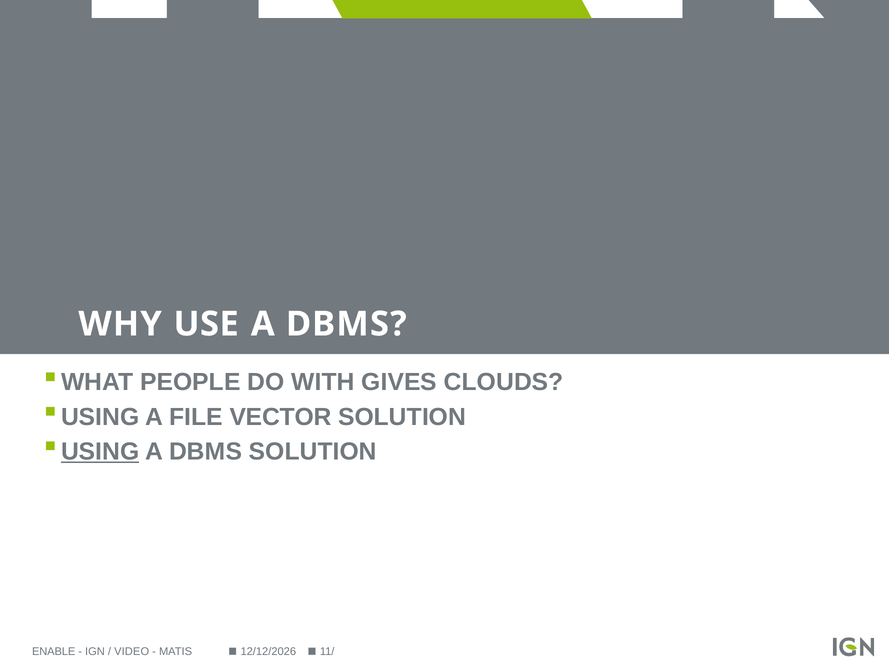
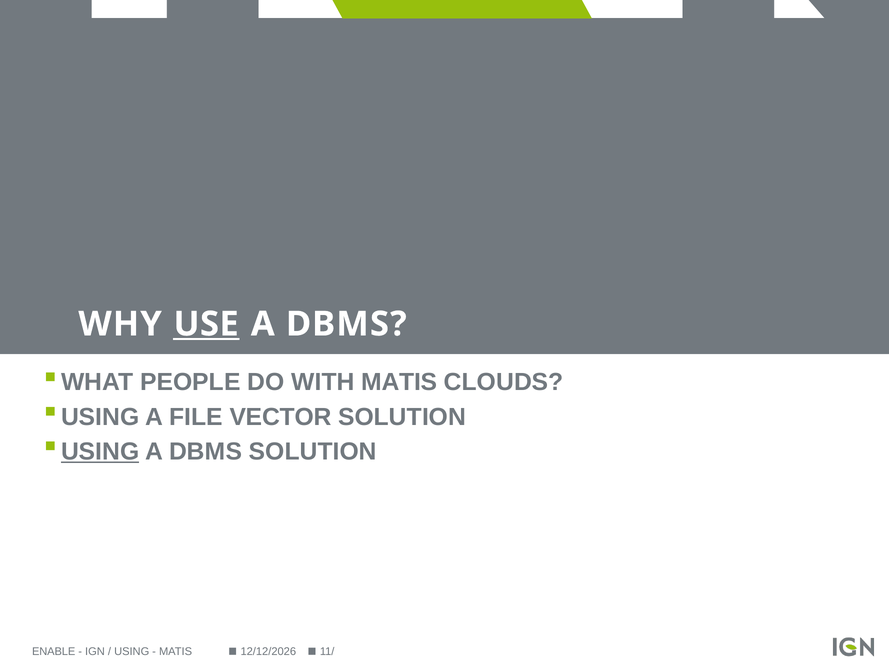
USE underline: none -> present (206, 324)
WITH GIVES: GIVES -> MATIS (399, 382)
VIDEO: VIDEO -> USING (132, 651)
